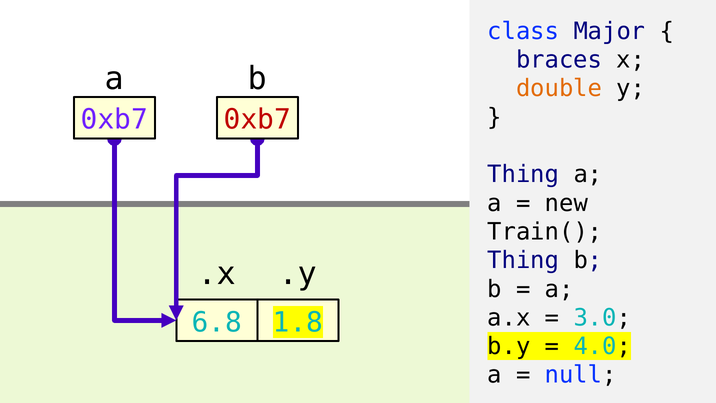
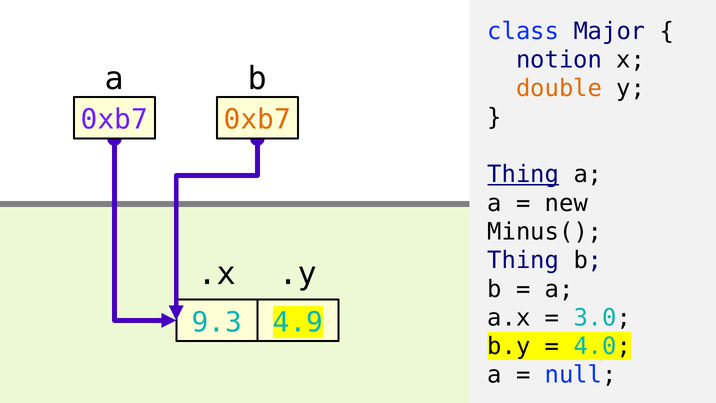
braces: braces -> notion (559, 60)
0xb7 colour: red -> orange (257, 120)
Thing underline: none -> present (523, 174)
Train(: Train( -> Minus( (545, 232)
6.8: 6.8 -> 9.3 (217, 322)
1.8: 1.8 -> 4.9 (298, 322)
